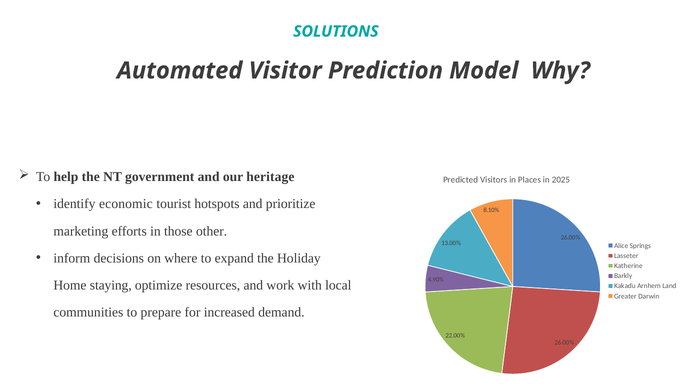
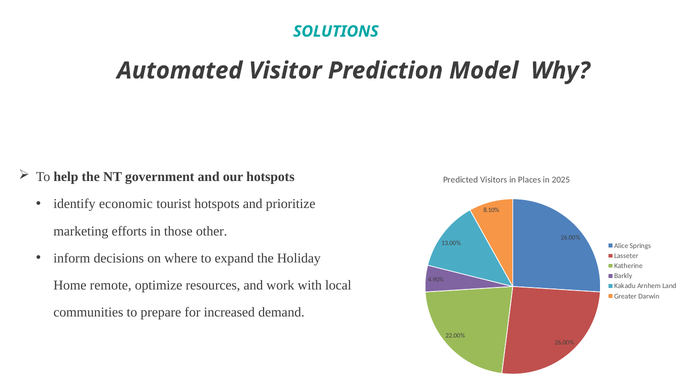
our heritage: heritage -> hotspots (270, 177)
staying: staying -> remote (111, 285)
